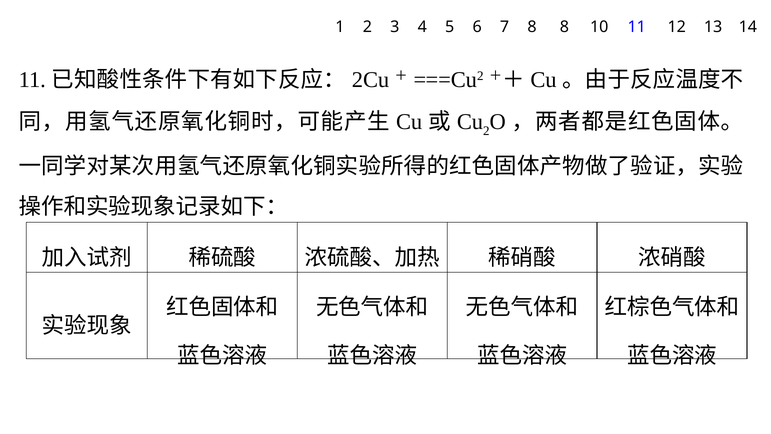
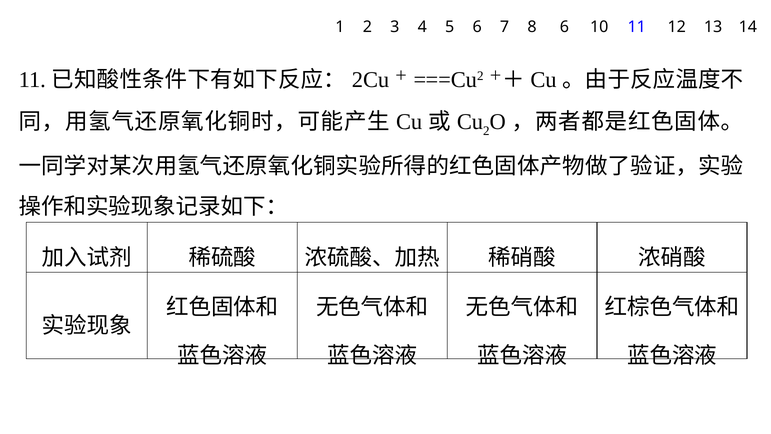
8 8: 8 -> 6 (564, 27)
